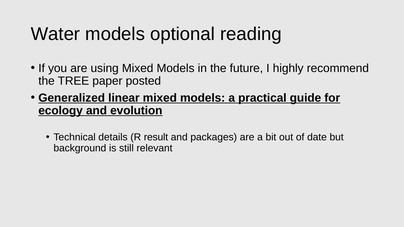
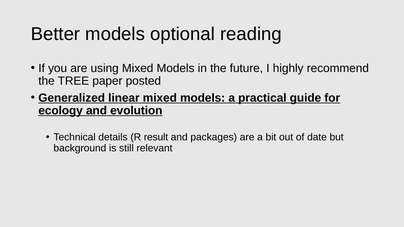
Water: Water -> Better (55, 34)
